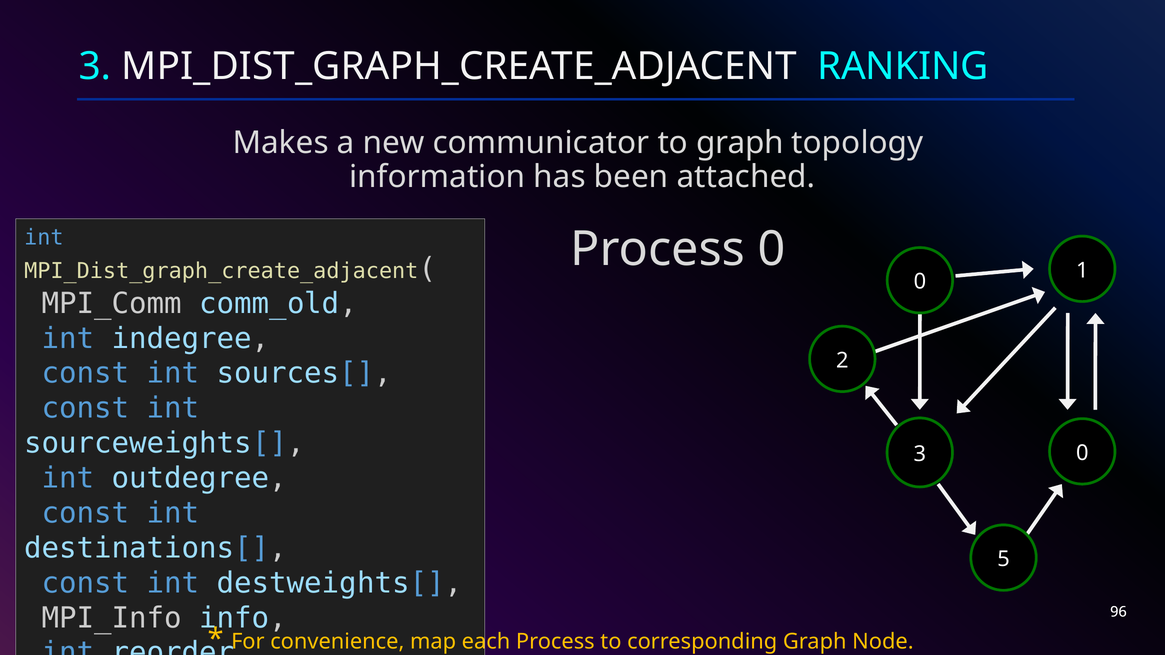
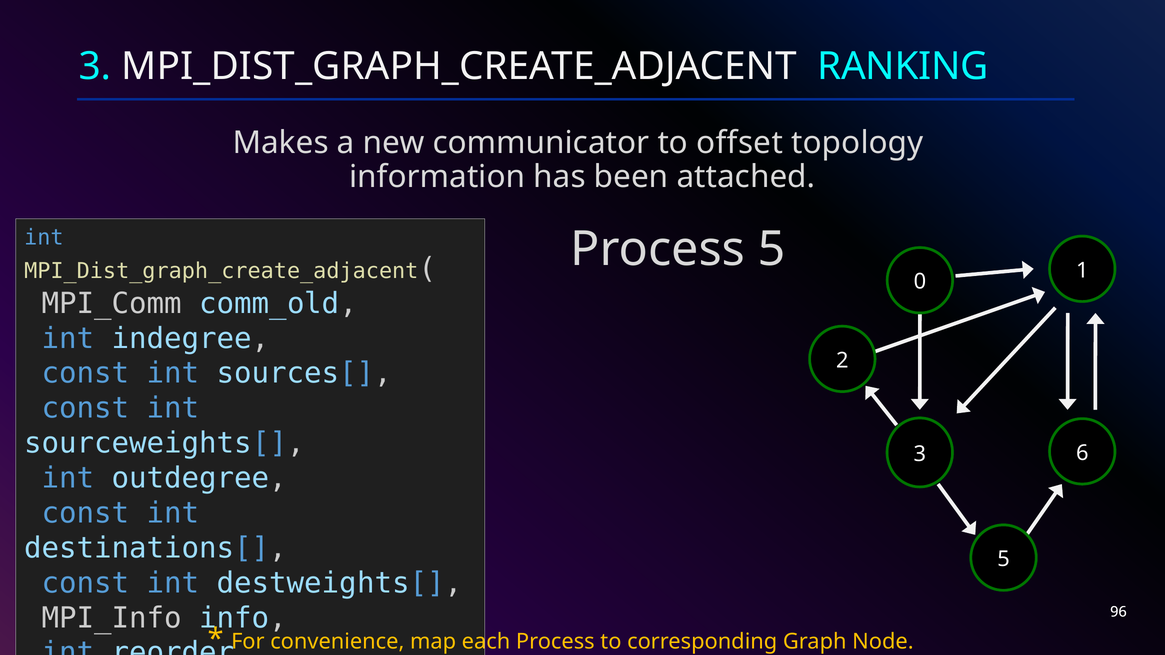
to graph: graph -> offset (740, 143)
Process 0: 0 -> 5 (772, 249)
3 0: 0 -> 6 (1082, 453)
